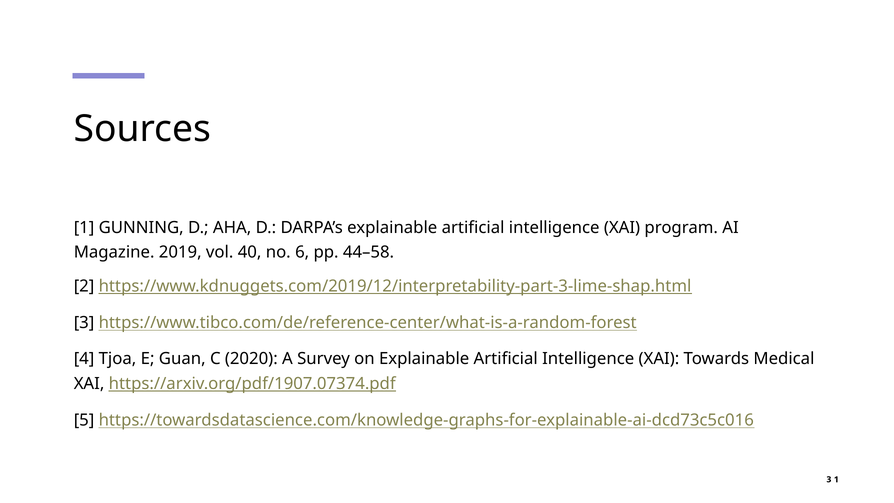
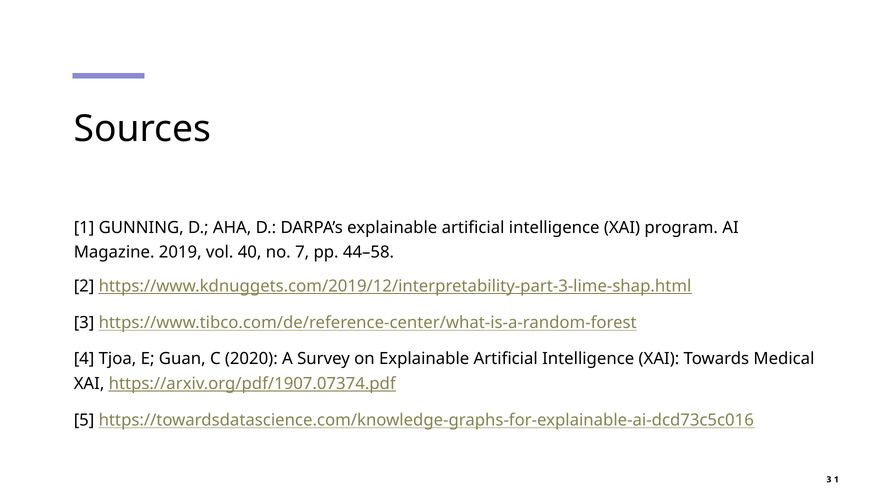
6: 6 -> 7 (302, 252)
